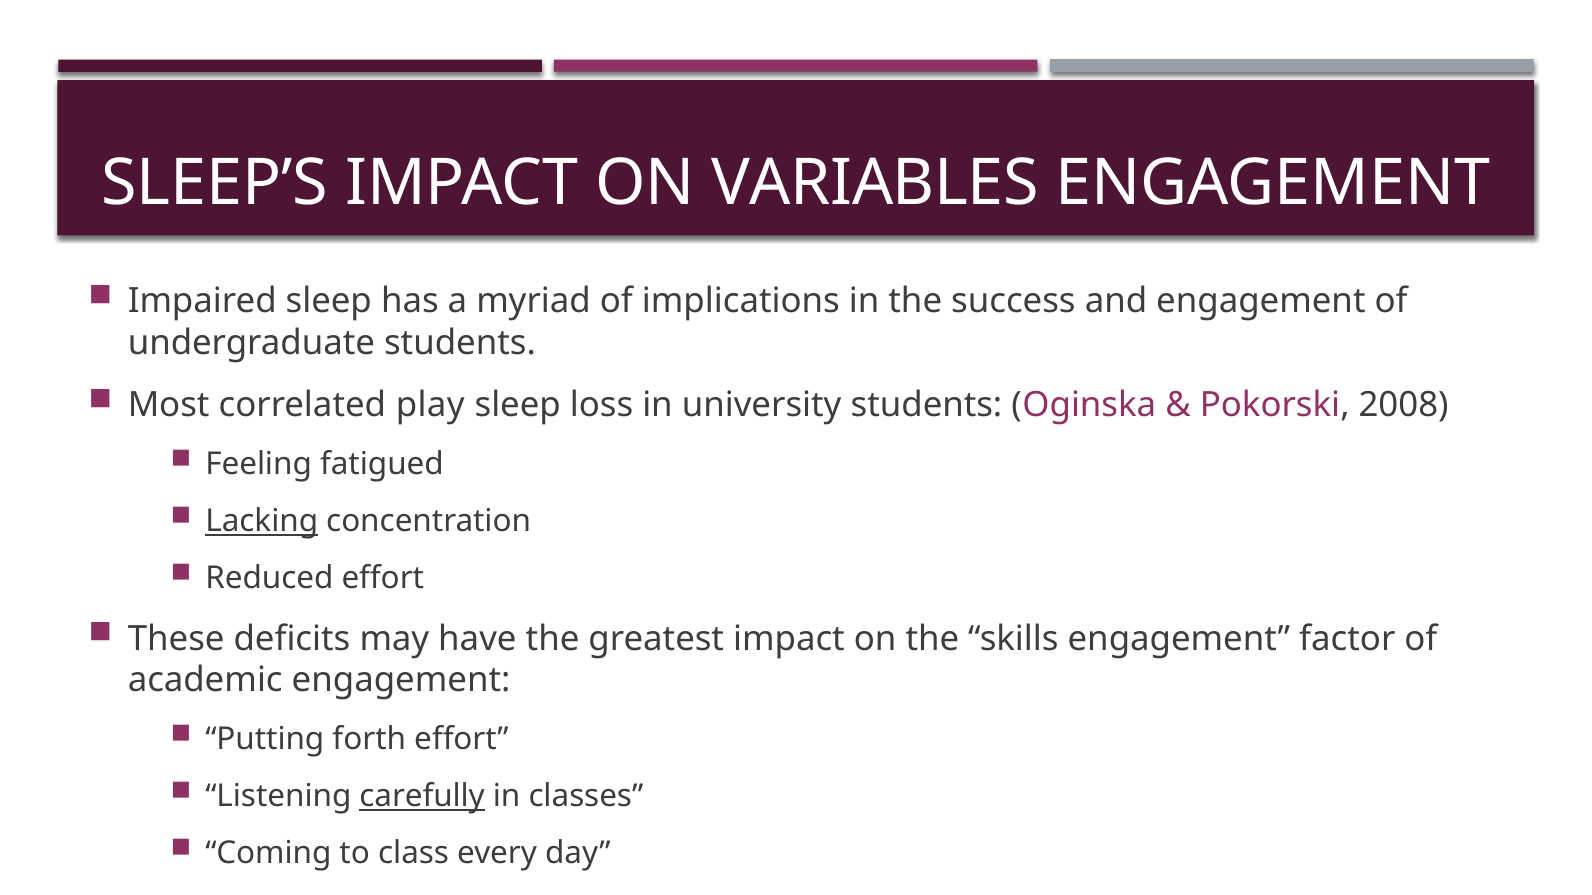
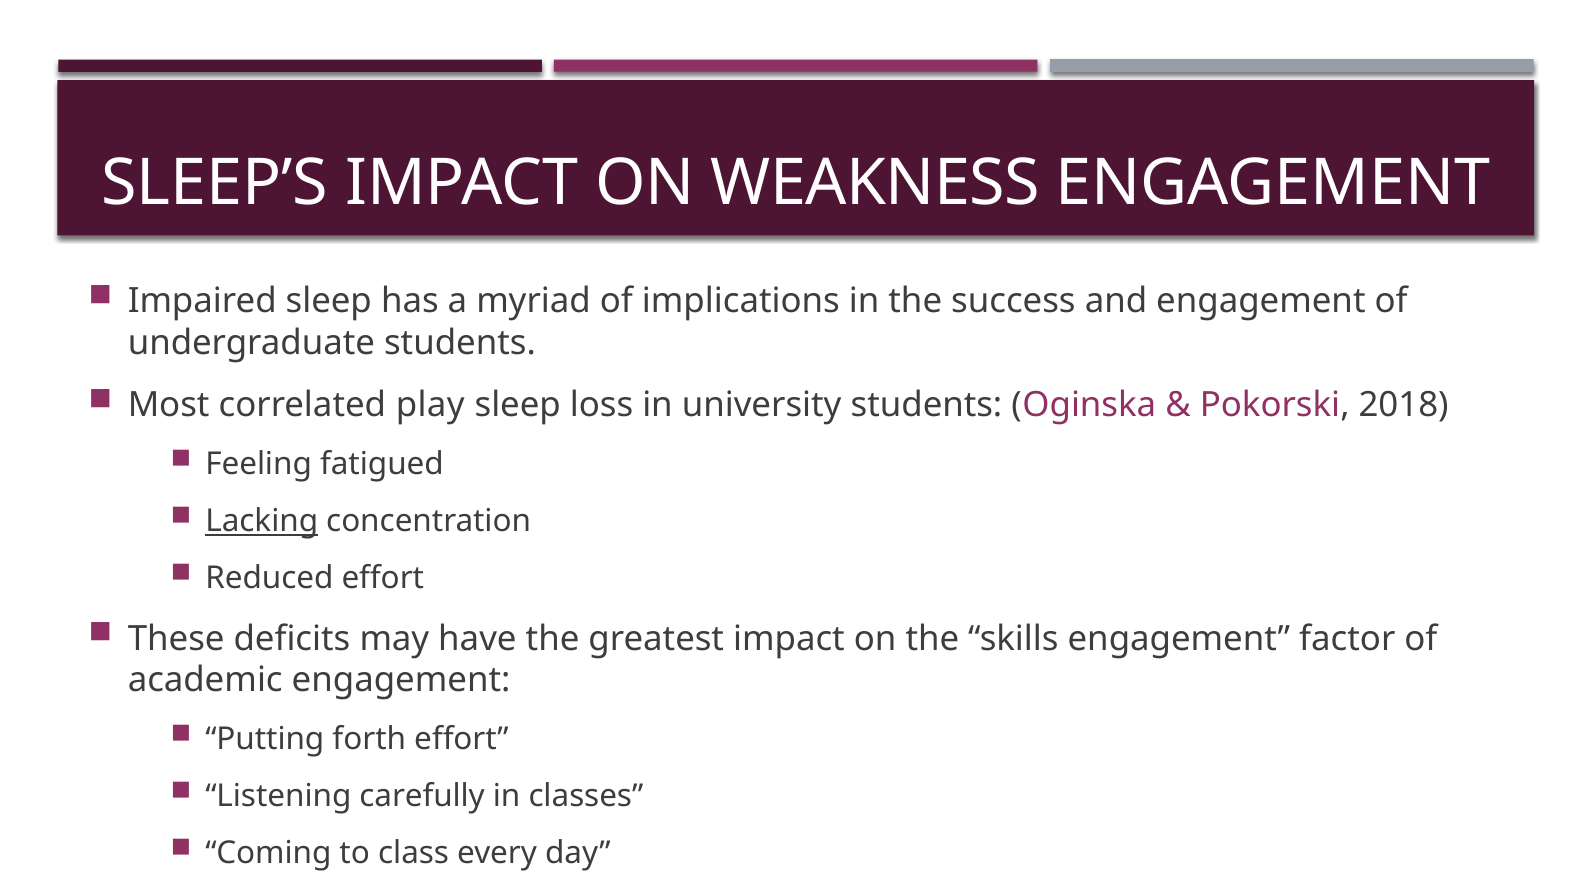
VARIABLES: VARIABLES -> WEAKNESS (875, 184)
2008: 2008 -> 2018 (1404, 405)
carefully underline: present -> none (422, 797)
